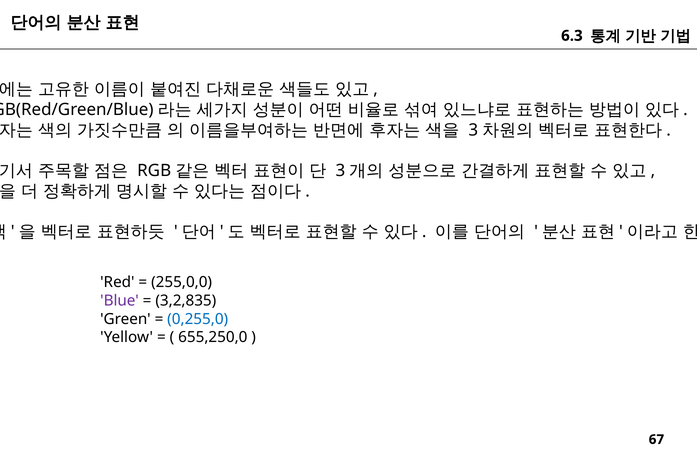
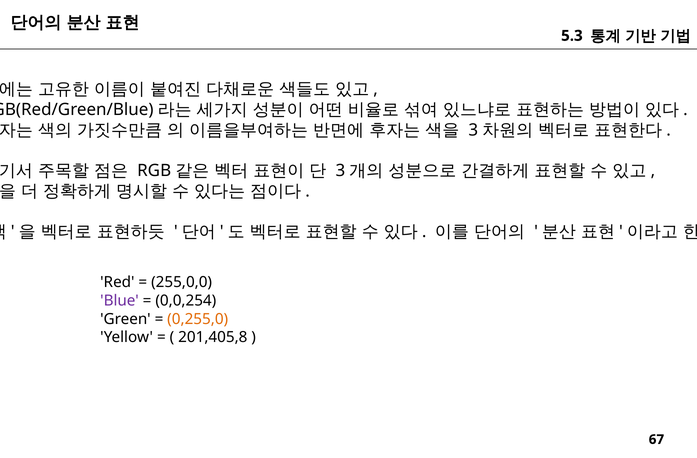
6.3: 6.3 -> 5.3 (572, 36)
3,2,835: 3,2,835 -> 0,0,254 (186, 301)
0,255,0 colour: blue -> orange (198, 319)
655,250,0: 655,250,0 -> 201,405,8 (213, 337)
